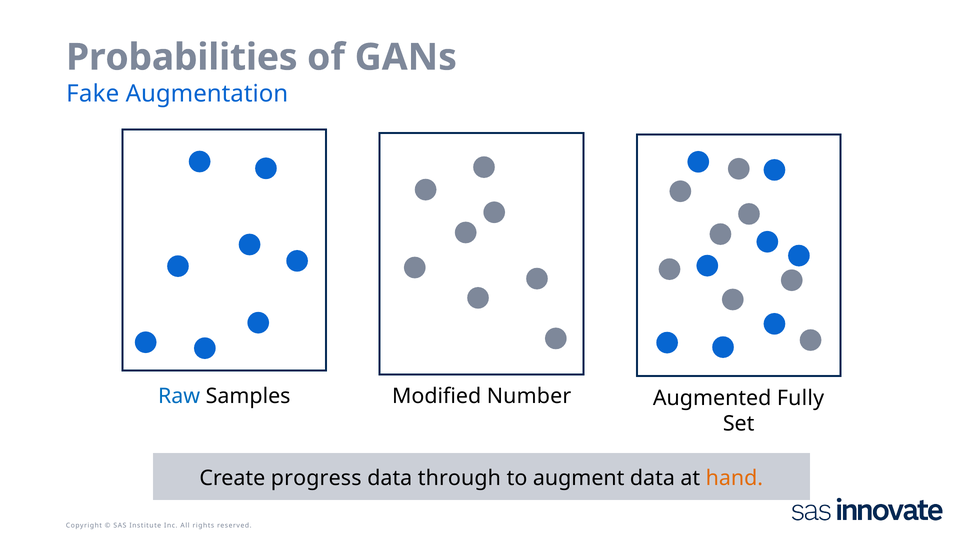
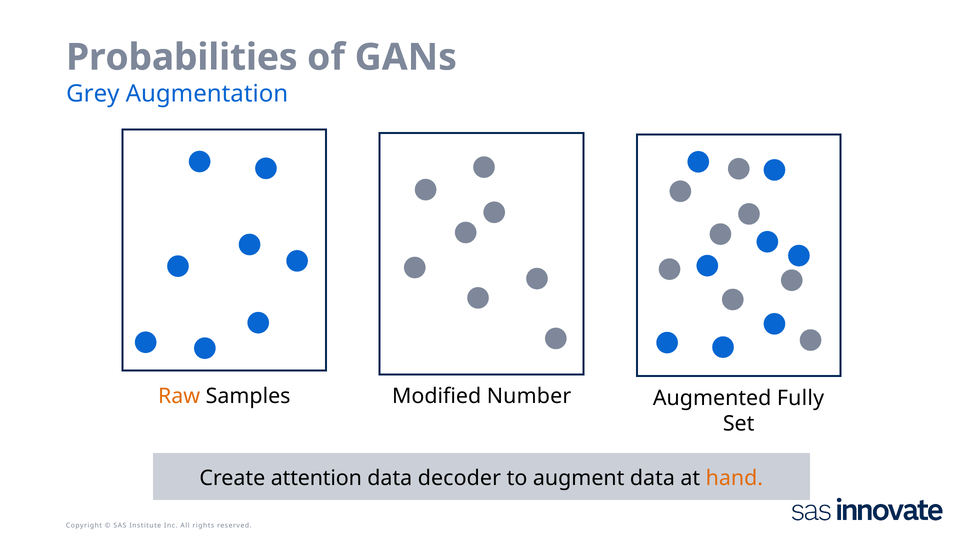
Fake: Fake -> Grey (93, 94)
Raw colour: blue -> orange (179, 397)
progress: progress -> attention (316, 479)
through: through -> decoder (459, 479)
